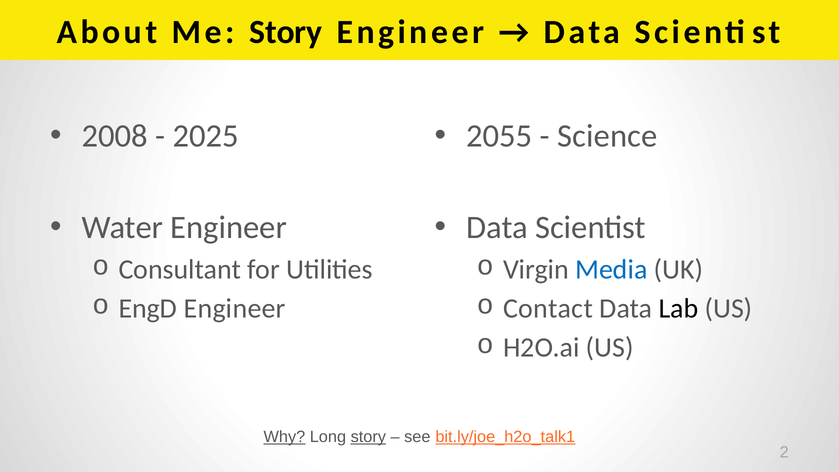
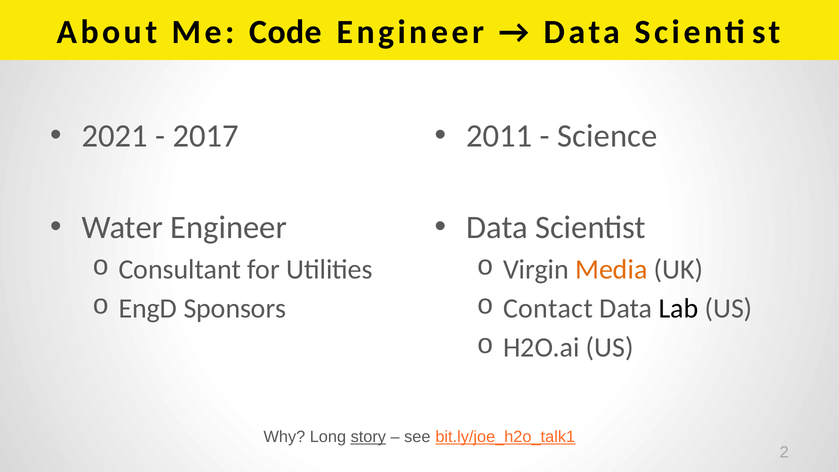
Me Story: Story -> Code (285, 32)
2008: 2008 -> 2021 (115, 136)
2025: 2025 -> 2017 (206, 136)
2055: 2055 -> 2011 (499, 136)
Media colour: blue -> orange (611, 269)
EngD Engineer: Engineer -> Sponsors (235, 308)
Why underline: present -> none (284, 437)
